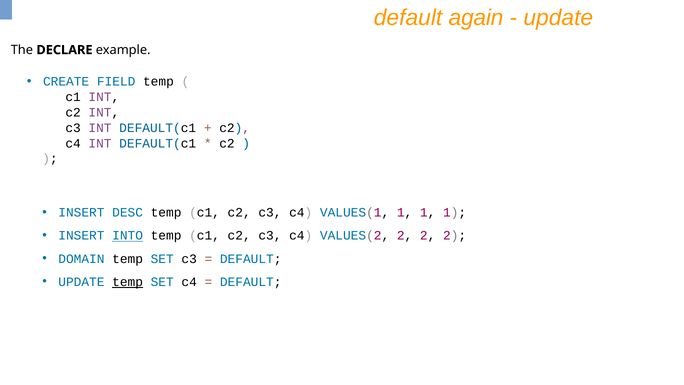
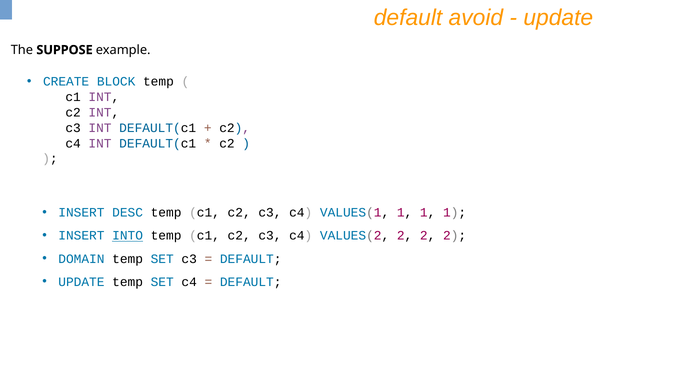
again: again -> avoid (476, 18)
DECLARE: DECLARE -> SUPPOSE (64, 50)
FIELD: FIELD -> BLOCK (116, 82)
temp underline: present -> none (128, 282)
